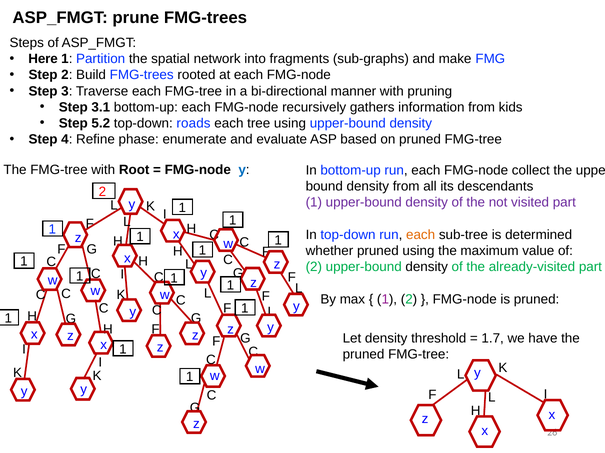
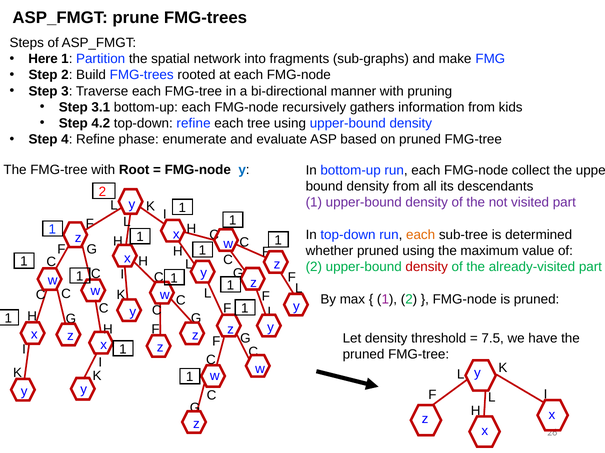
5.2: 5.2 -> 4.2 (101, 124)
top-down roads: roads -> refine (194, 124)
density colour: black -> red (427, 267)
1.7: 1.7 -> 7.5 (493, 339)
